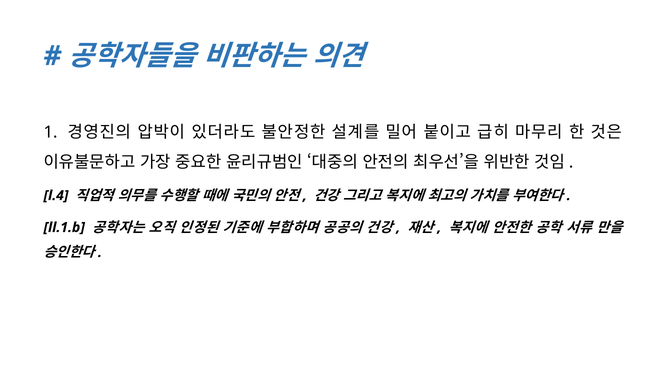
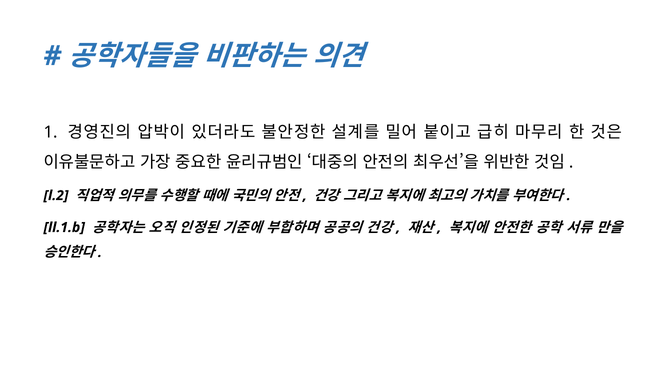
l.4: l.4 -> l.2 (56, 196)
